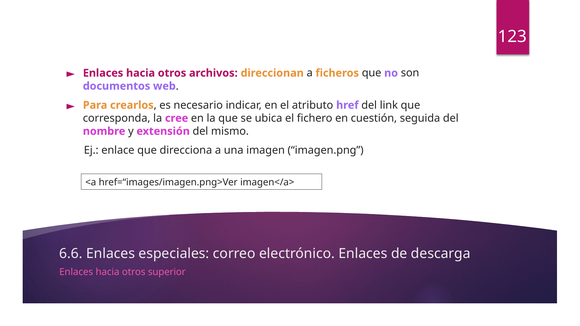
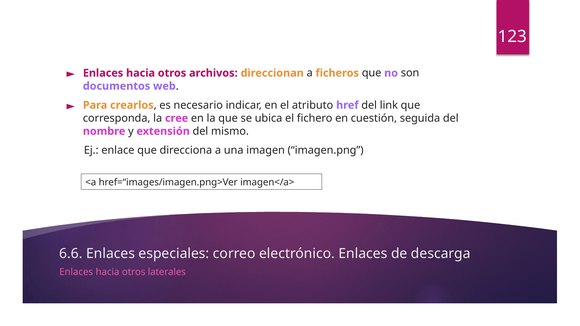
superior: superior -> laterales (167, 272)
